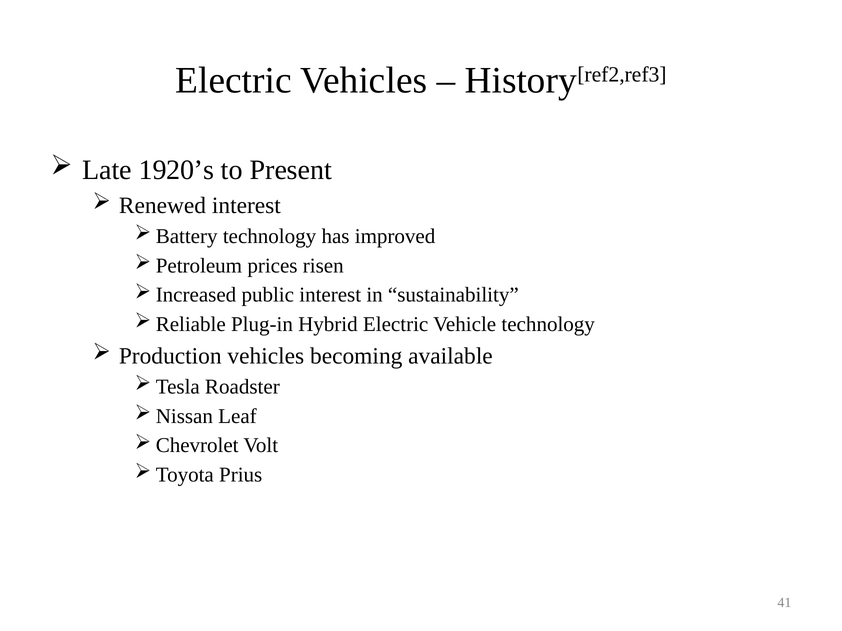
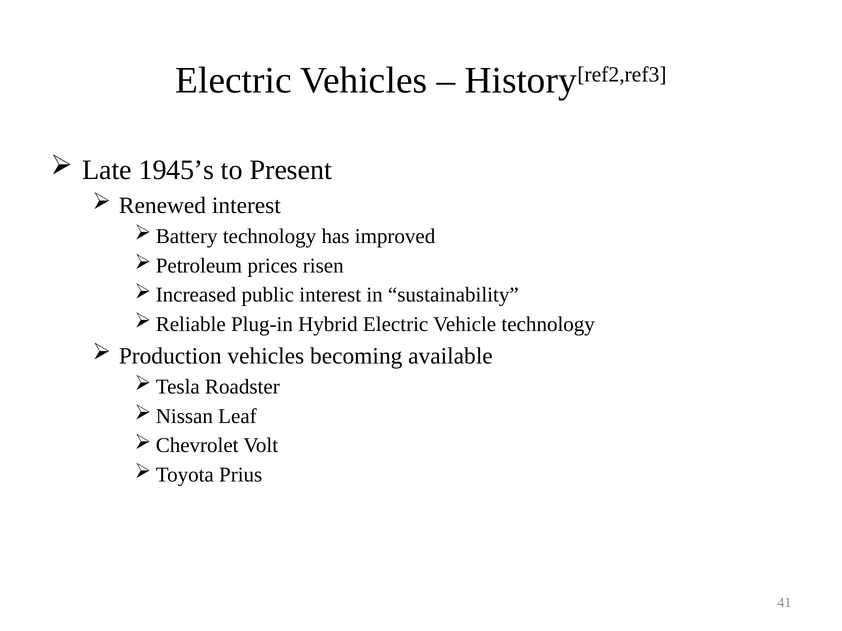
1920’s: 1920’s -> 1945’s (176, 170)
